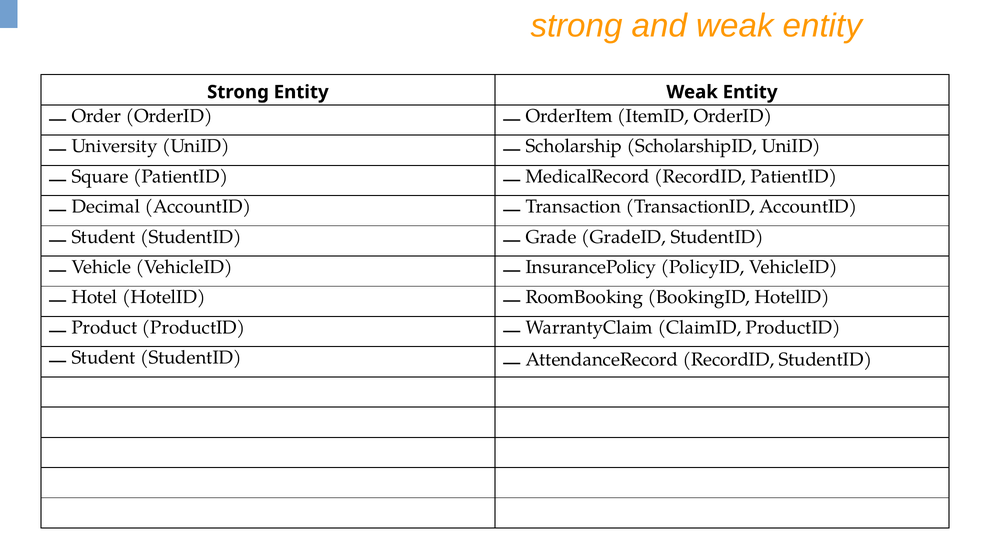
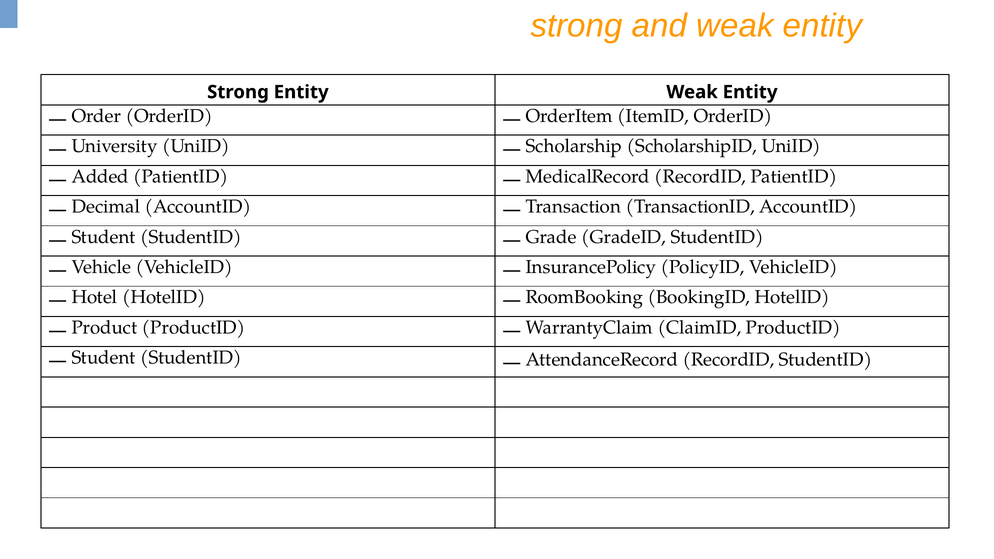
Square: Square -> Added (100, 176)
